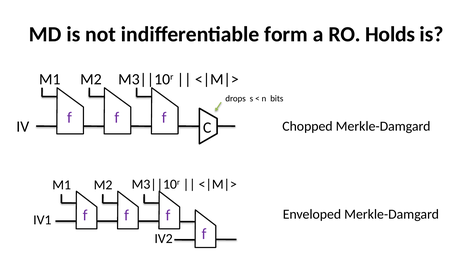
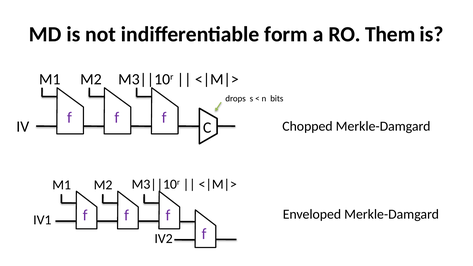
Holds: Holds -> Them (390, 34)
